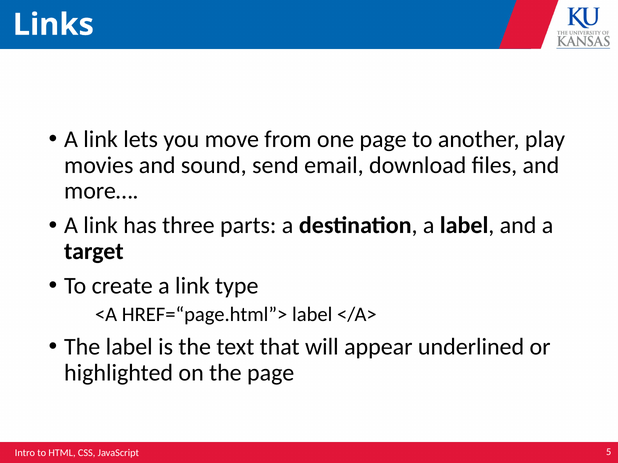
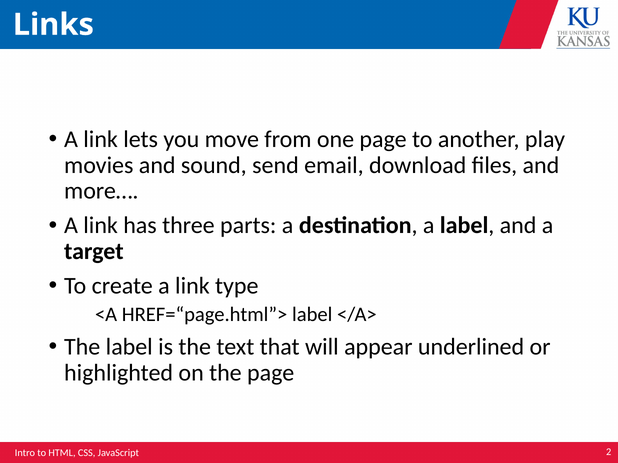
5: 5 -> 2 (609, 452)
